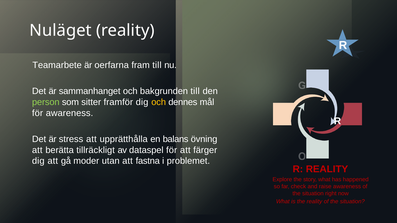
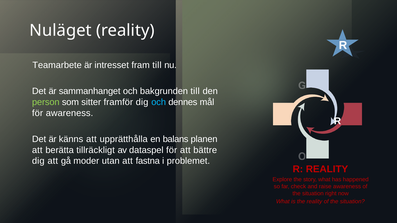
oerfarna: oerfarna -> intresset (112, 65)
och colour: yellow -> light blue (159, 102)
stress: stress -> känns (71, 139)
övning: övning -> planen (204, 139)
färger: färger -> bättre (205, 150)
